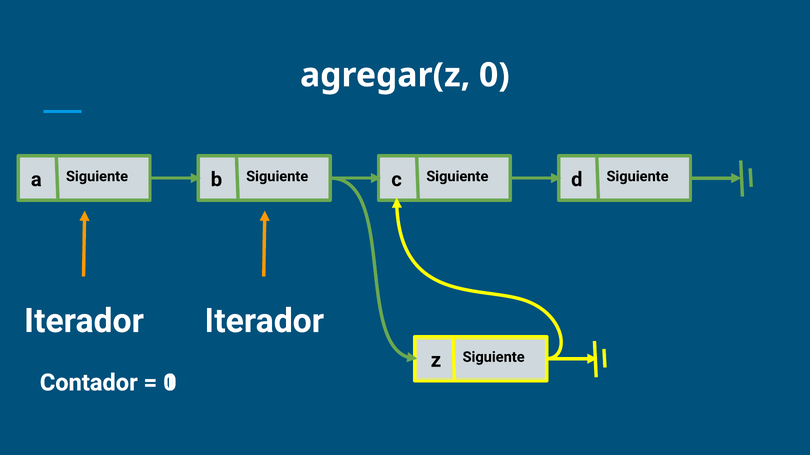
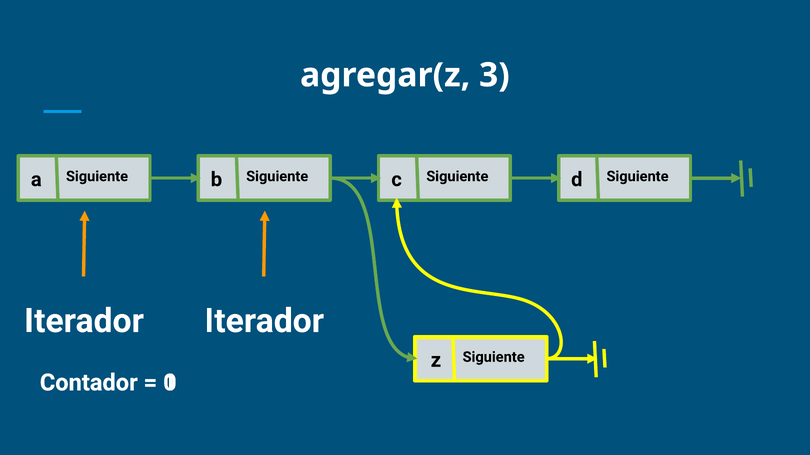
agregar(z 0: 0 -> 3 (494, 75)
